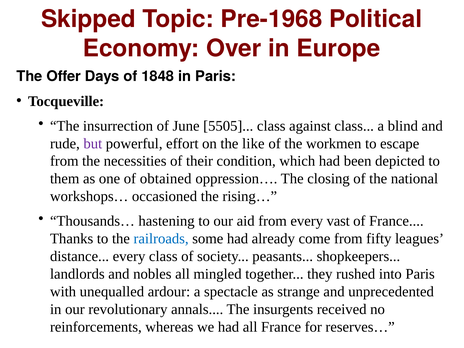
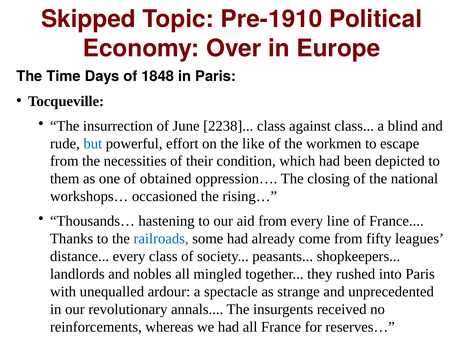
Pre-1968: Pre-1968 -> Pre-1910 (271, 19)
Offer: Offer -> Time (64, 76)
5505: 5505 -> 2238 (228, 126)
but colour: purple -> blue (93, 144)
vast: vast -> line (338, 221)
